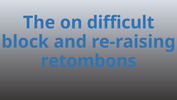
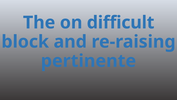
retombons: retombons -> pertinente (88, 61)
